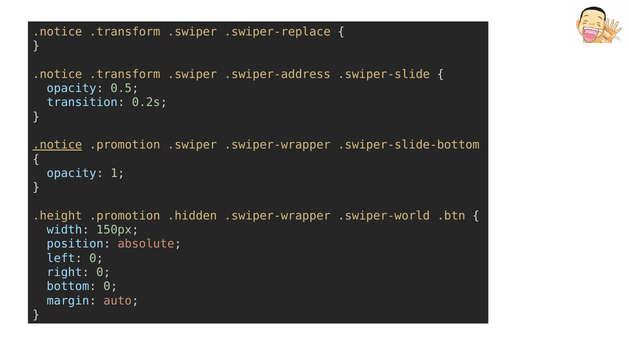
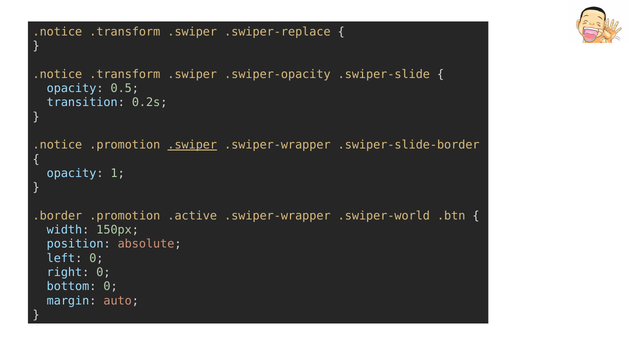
.swiper-address: .swiper-address -> .swiper-opacity (277, 74)
.notice underline: present -> none (57, 145)
.swiper underline: none -> present (192, 145)
.swiper-slide-bottom: .swiper-slide-bottom -> .swiper-slide-border (409, 145)
.height: .height -> .border (57, 216)
.hidden: .hidden -> .active (192, 216)
